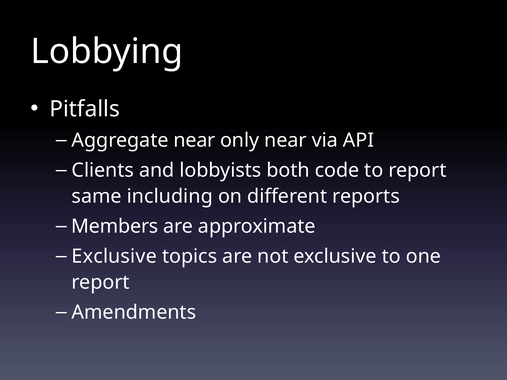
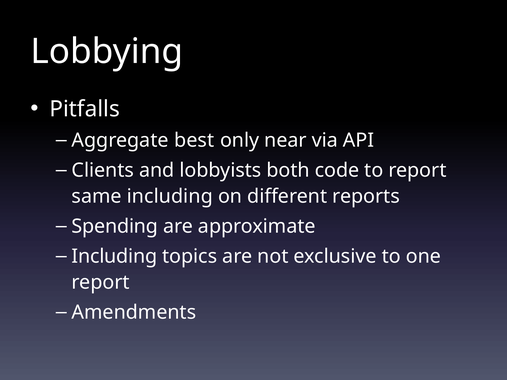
Aggregate near: near -> best (194, 141)
Members: Members -> Spending (115, 227)
Exclusive: Exclusive -> Including (114, 256)
